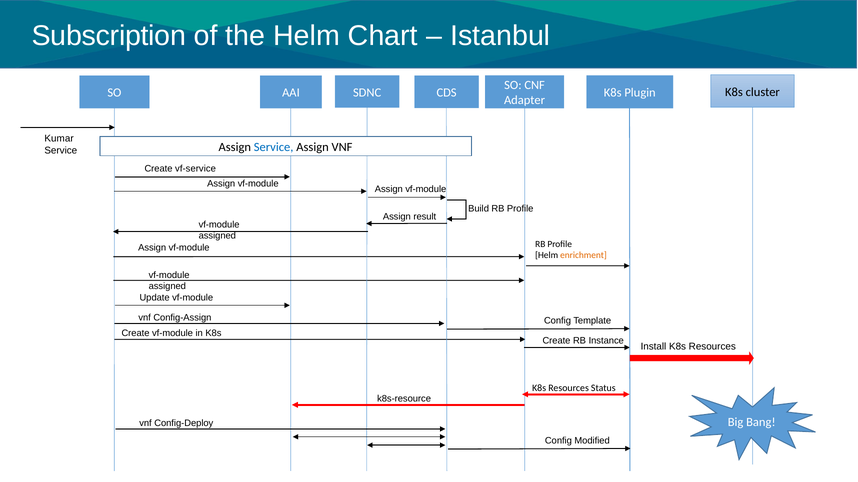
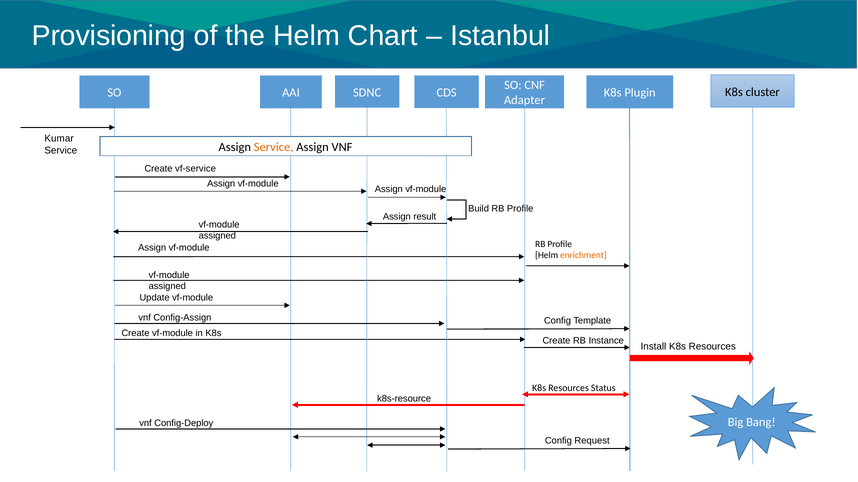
Subscription: Subscription -> Provisioning (109, 36)
Service colour: blue -> orange (274, 147)
Modified: Modified -> Request (592, 441)
